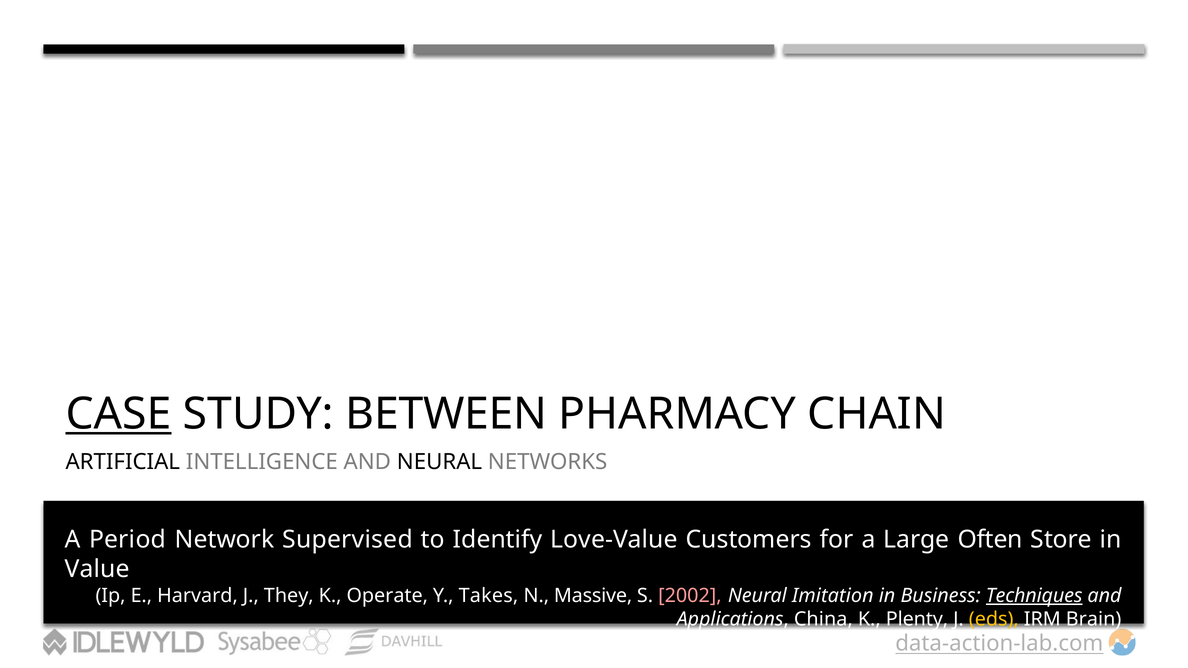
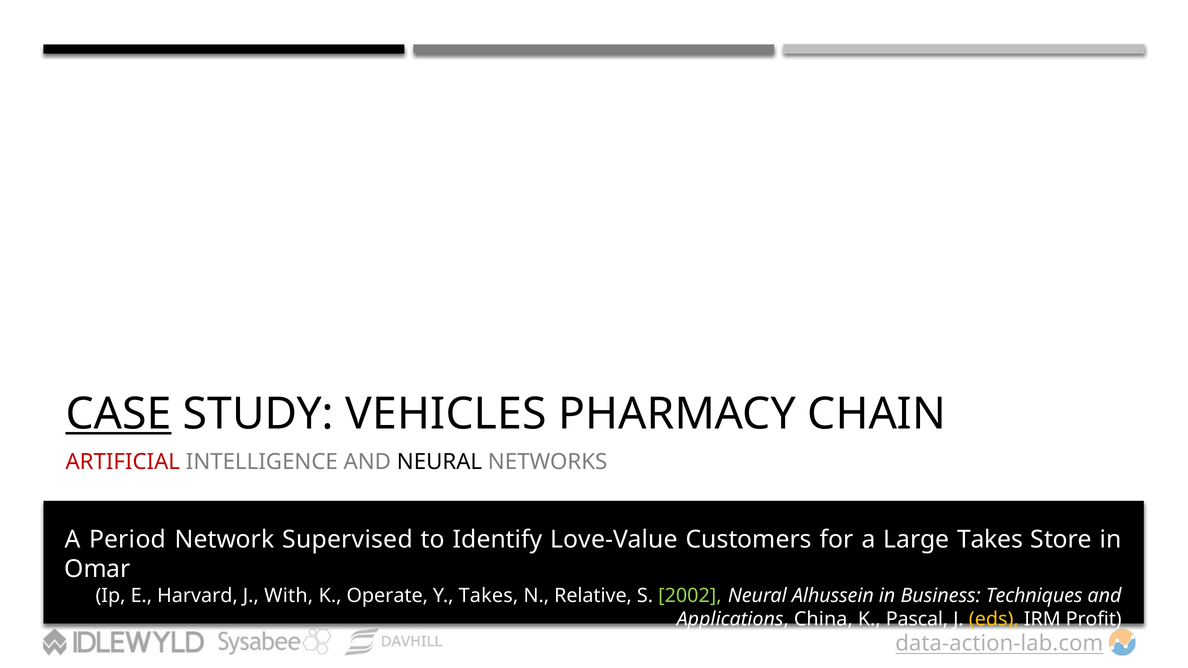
BETWEEN: BETWEEN -> VEHICLES (446, 414)
ARTIFICIAL colour: black -> red (123, 462)
Large Often: Often -> Takes (990, 540)
Value: Value -> Omar (97, 569)
They: They -> With (289, 596)
Massive: Massive -> Relative (593, 596)
2002 colour: pink -> light green (690, 596)
Imitation: Imitation -> Alhussein (833, 596)
Techniques underline: present -> none (1034, 596)
Plenty: Plenty -> Pascal (917, 620)
Brain: Brain -> Profit (1094, 620)
